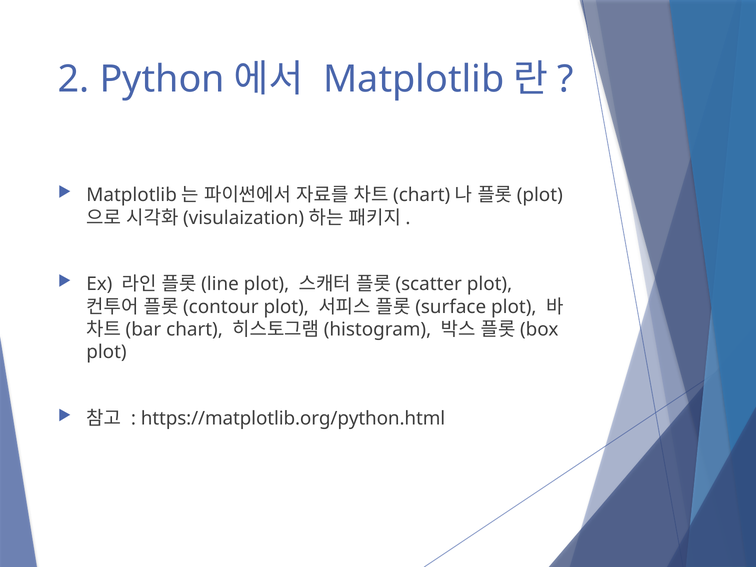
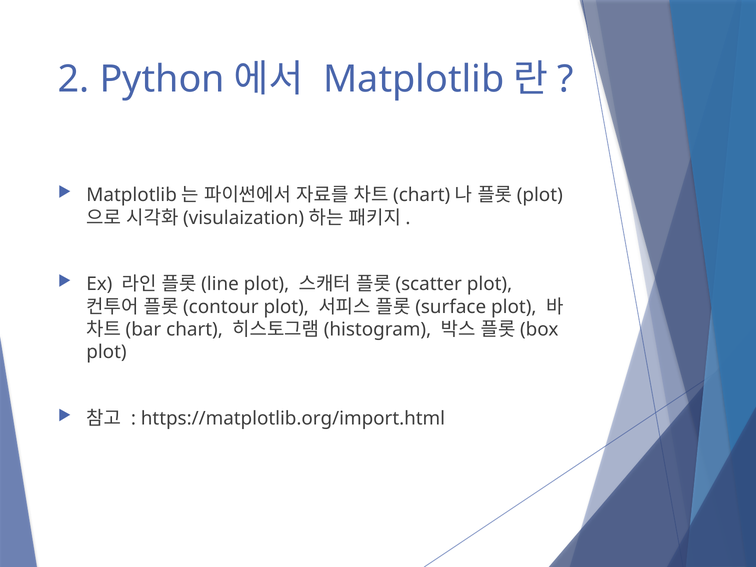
https://matplotlib.org/python.html: https://matplotlib.org/python.html -> https://matplotlib.org/import.html (293, 419)
